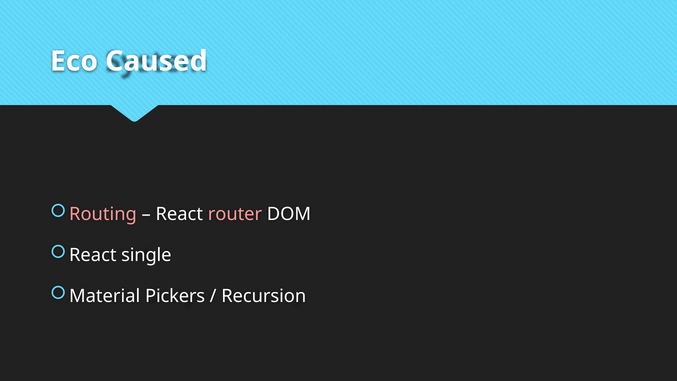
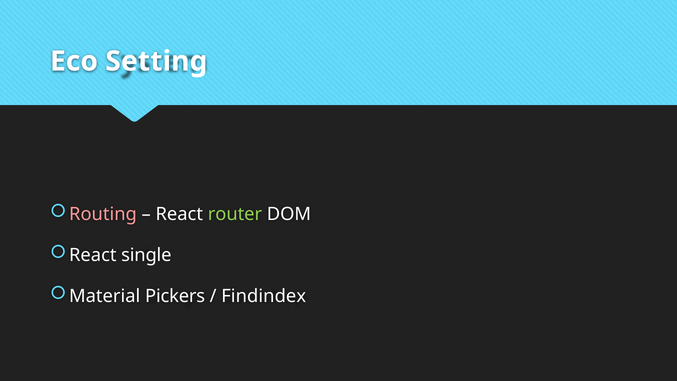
Caused: Caused -> Setting (156, 61)
router colour: pink -> light green (235, 214)
Recursion: Recursion -> Findindex (264, 296)
